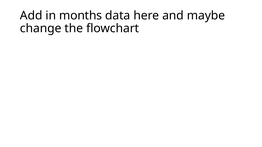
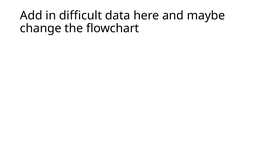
months: months -> difficult (81, 16)
